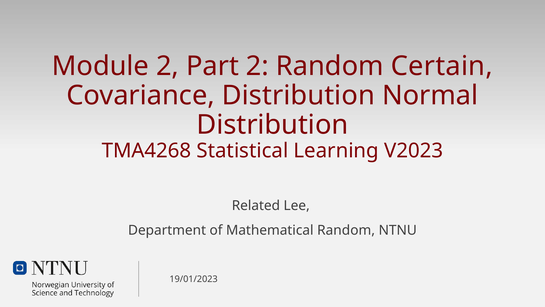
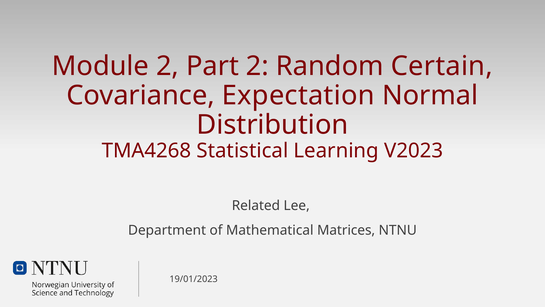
Covariance Distribution: Distribution -> Expectation (298, 95)
Mathematical Random: Random -> Matrices (346, 230)
